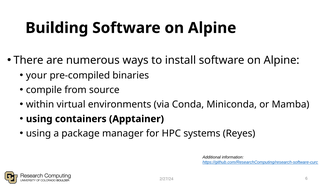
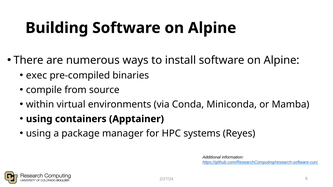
your: your -> exec (36, 76)
